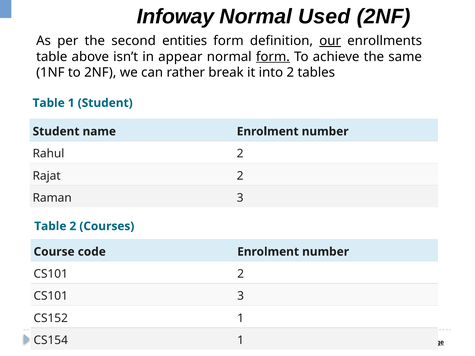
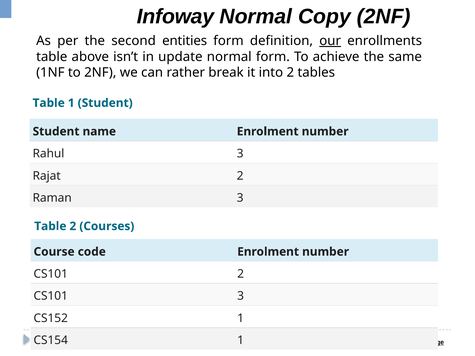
Used: Used -> Copy (324, 16)
appear: appear -> update (180, 57)
form underline: present -> none (273, 57)
Rahul 2: 2 -> 3 (240, 154)
